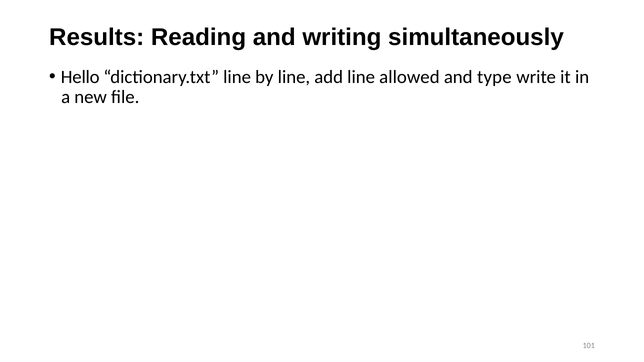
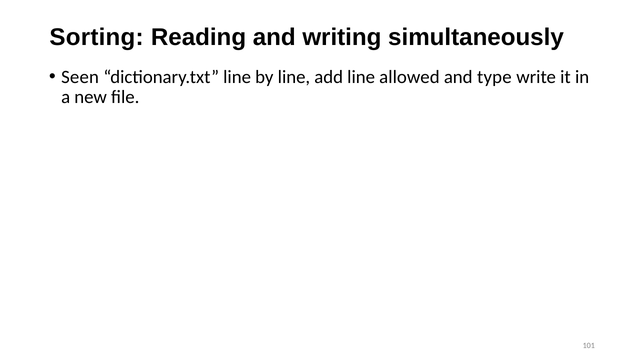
Results: Results -> Sorting (97, 37)
Hello: Hello -> Seen (80, 77)
